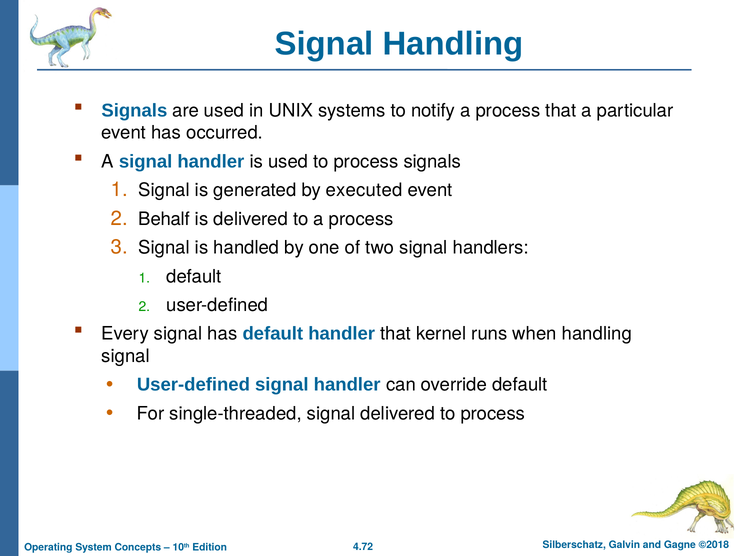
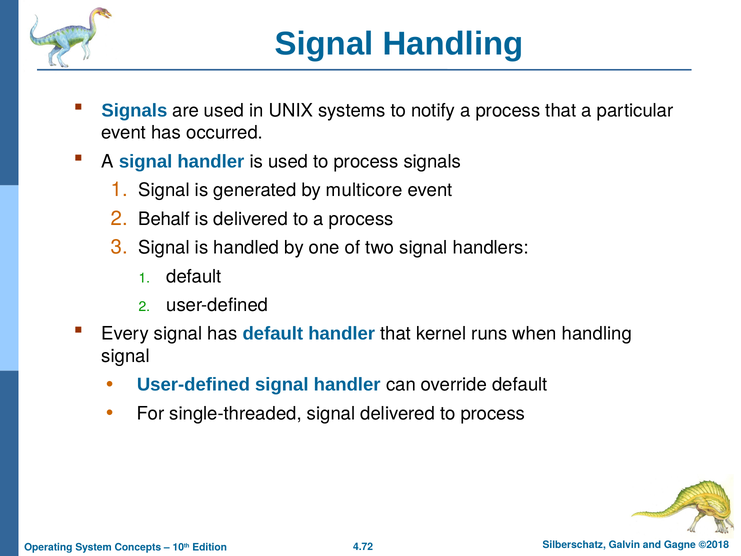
executed: executed -> multicore (364, 190)
